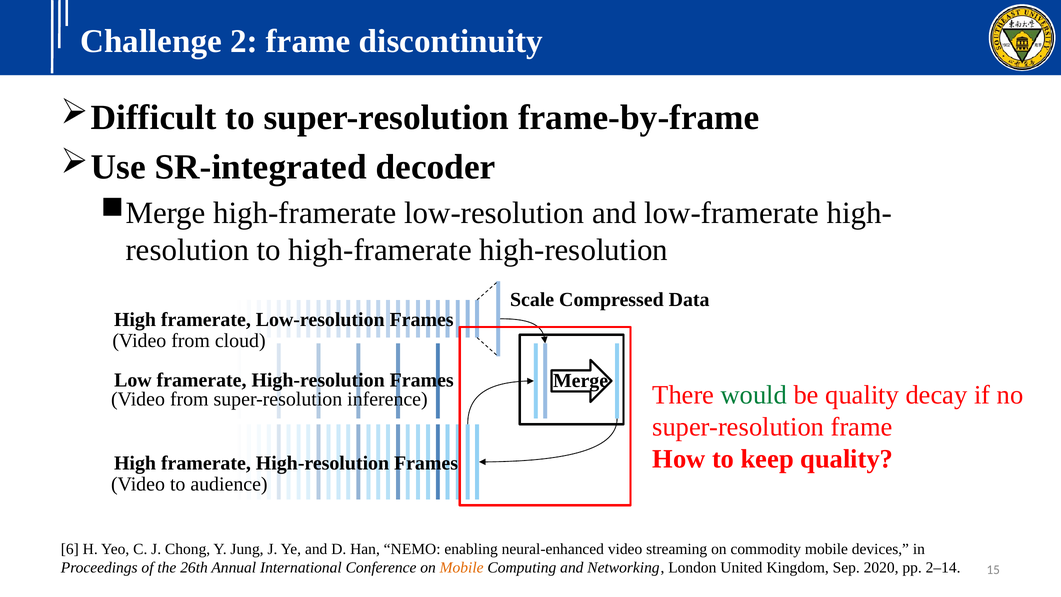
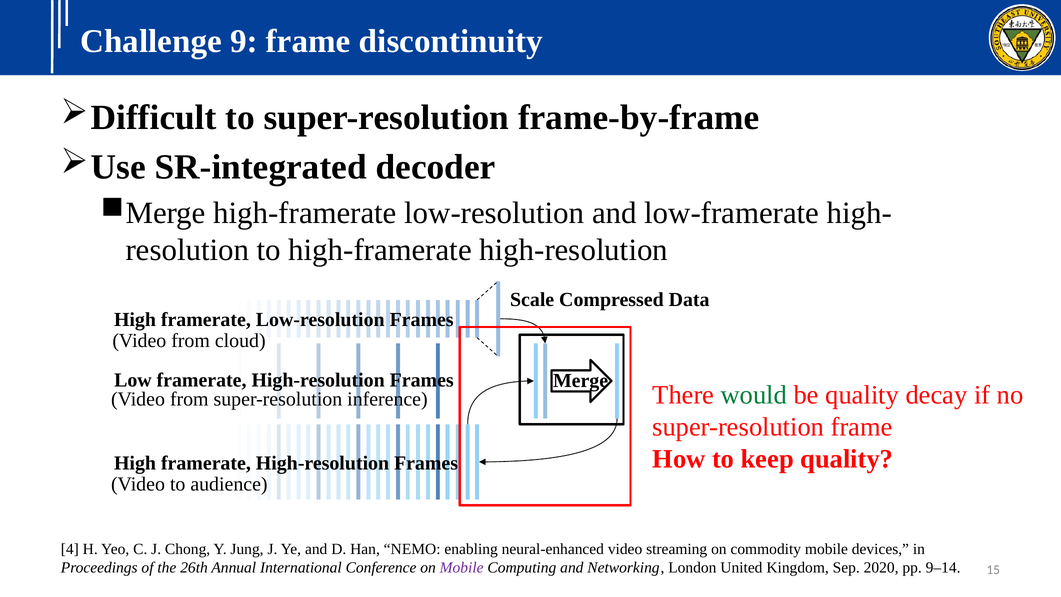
2: 2 -> 9 (244, 41)
6: 6 -> 4 (70, 549)
Mobile colour: orange -> purple (462, 568)
2–14: 2–14 -> 9–14 (943, 568)
